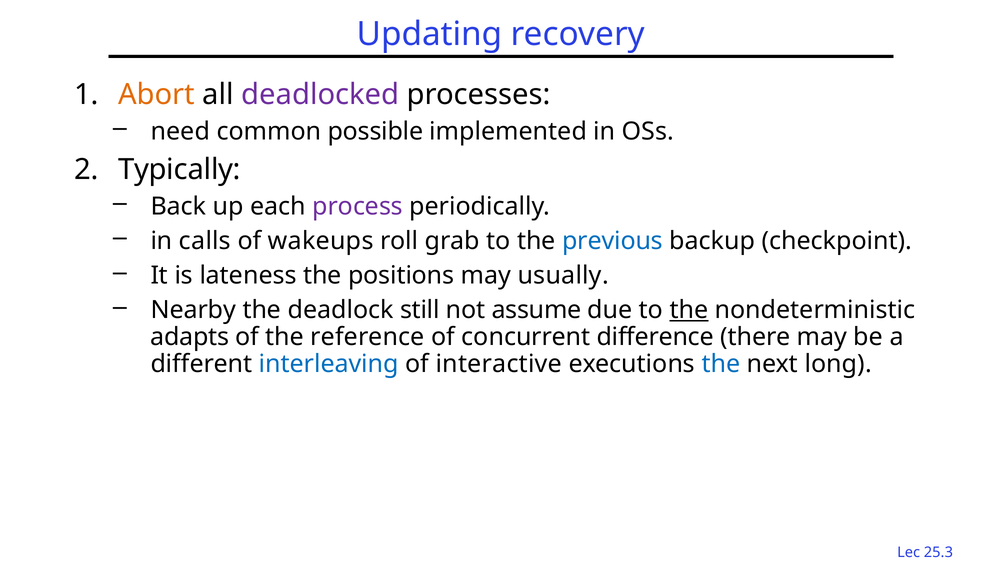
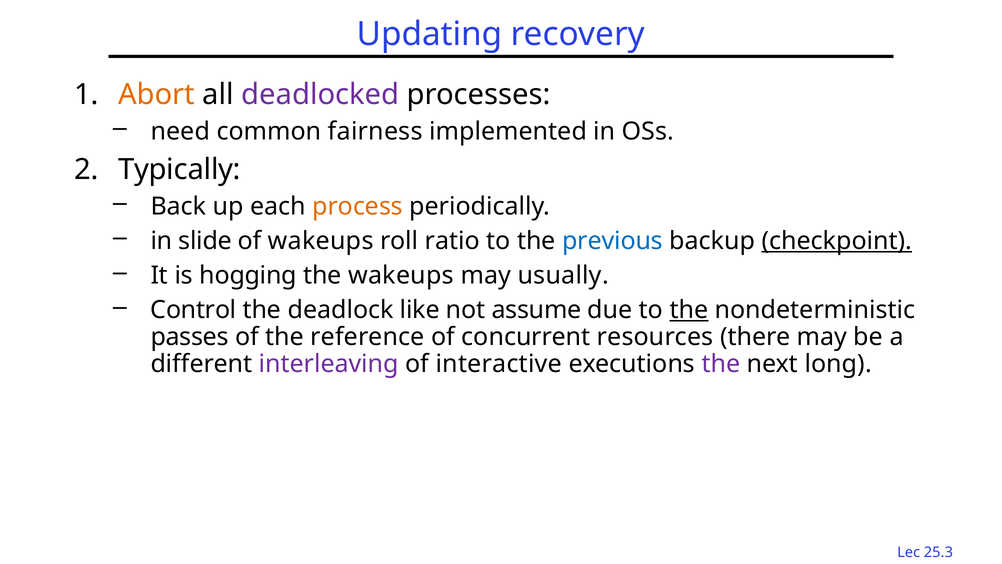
possible: possible -> fairness (375, 131)
process colour: purple -> orange (358, 206)
calls: calls -> slide (205, 241)
grab: grab -> ratio (452, 241)
checkpoint underline: none -> present (837, 241)
lateness: lateness -> hogging (248, 275)
the positions: positions -> wakeups (401, 275)
Nearby: Nearby -> Control (193, 310)
still: still -> like (420, 310)
adapts: adapts -> passes (190, 337)
difference: difference -> resources (655, 337)
interleaving colour: blue -> purple (329, 364)
the colour: blue -> purple (721, 364)
